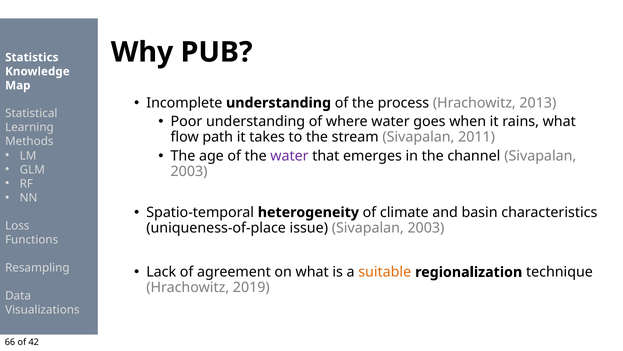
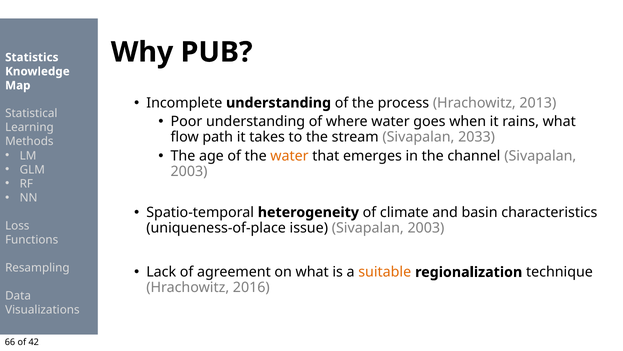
2011: 2011 -> 2033 (477, 137)
water colour: purple -> orange (289, 156)
2019: 2019 -> 2016 (251, 287)
